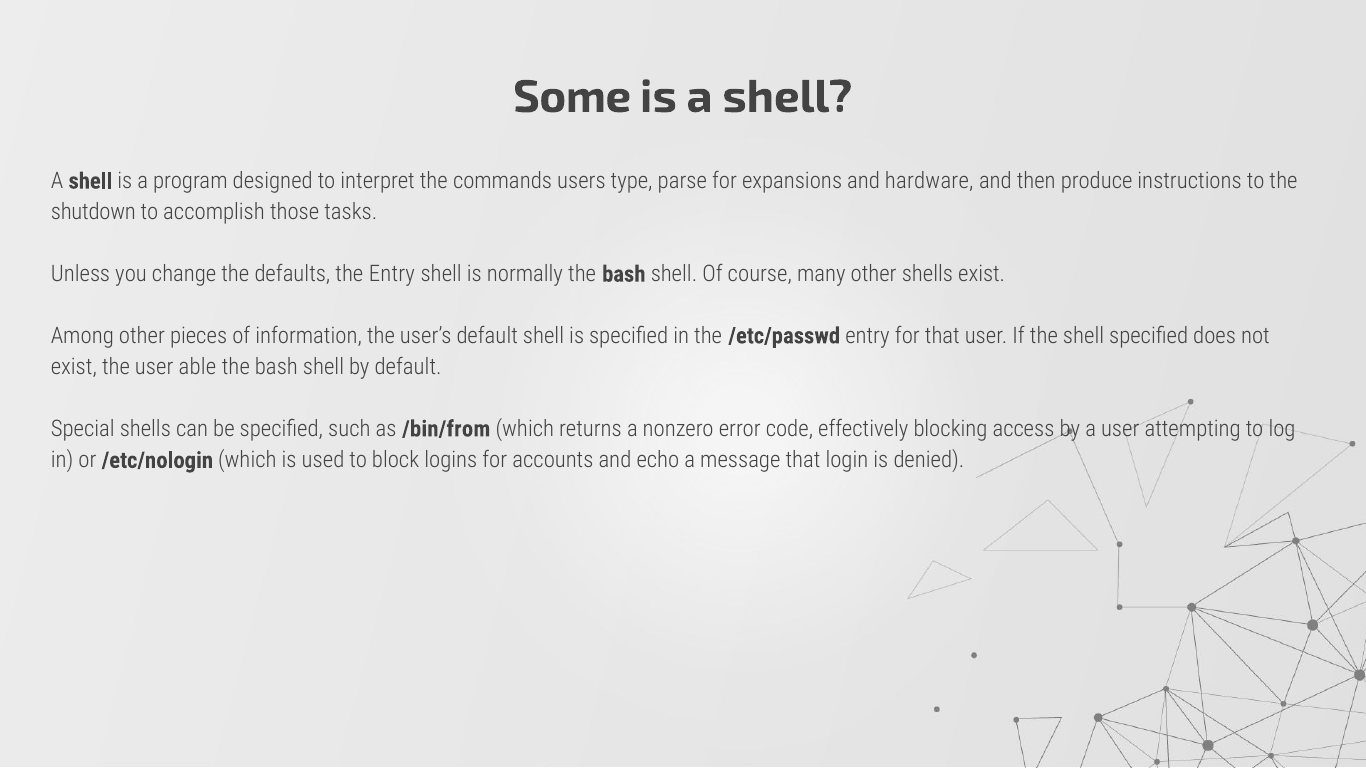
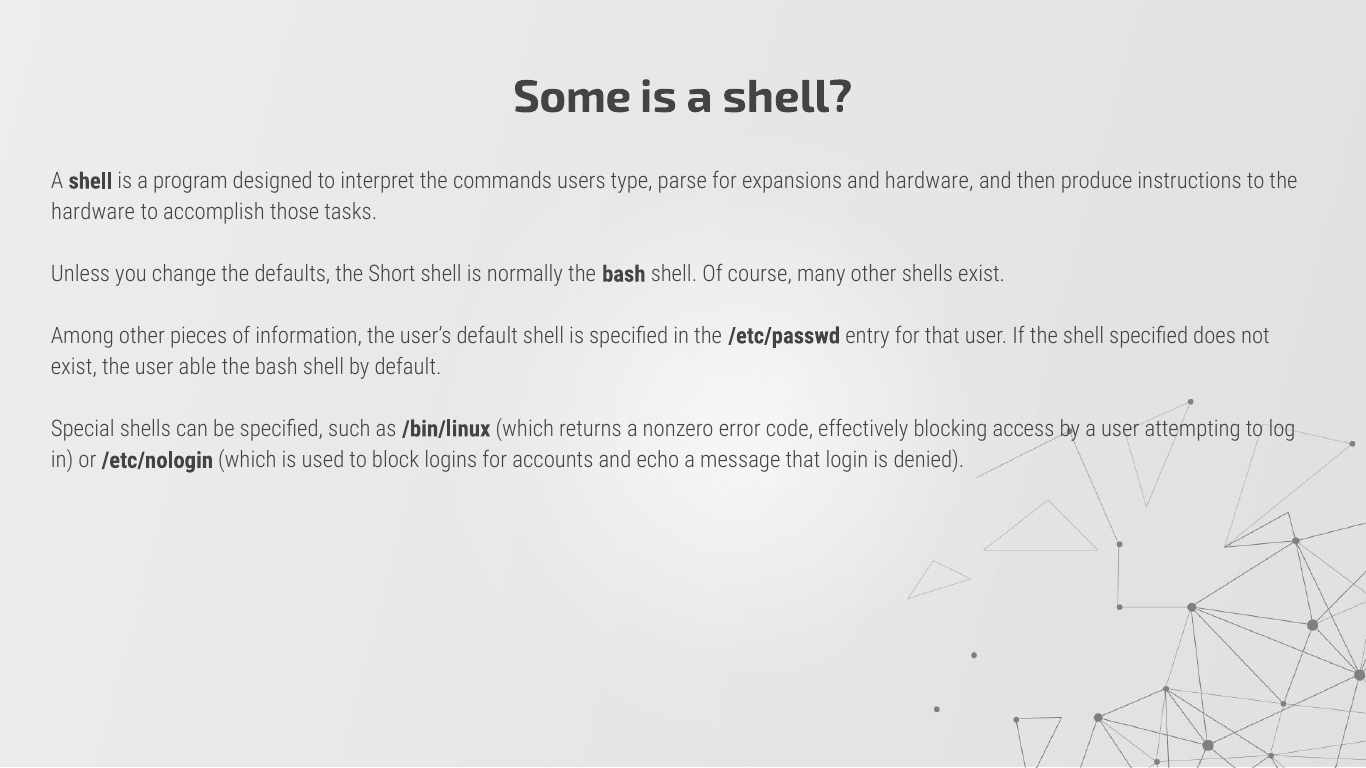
shutdown: shutdown -> hardware (93, 213)
the Entry: Entry -> Short (392, 274)
/bin/from: /bin/from -> /bin/linux (446, 429)
